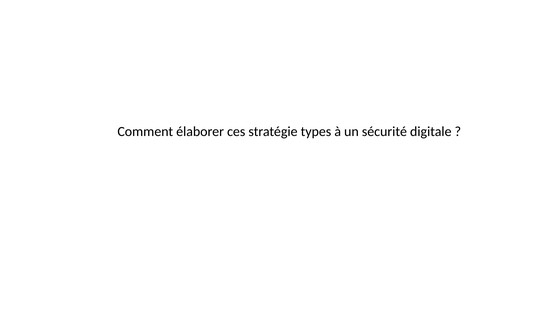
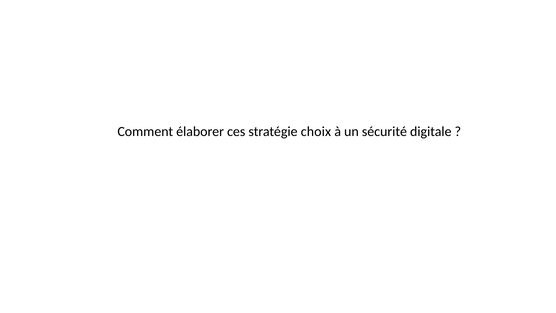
types: types -> choix (316, 131)
